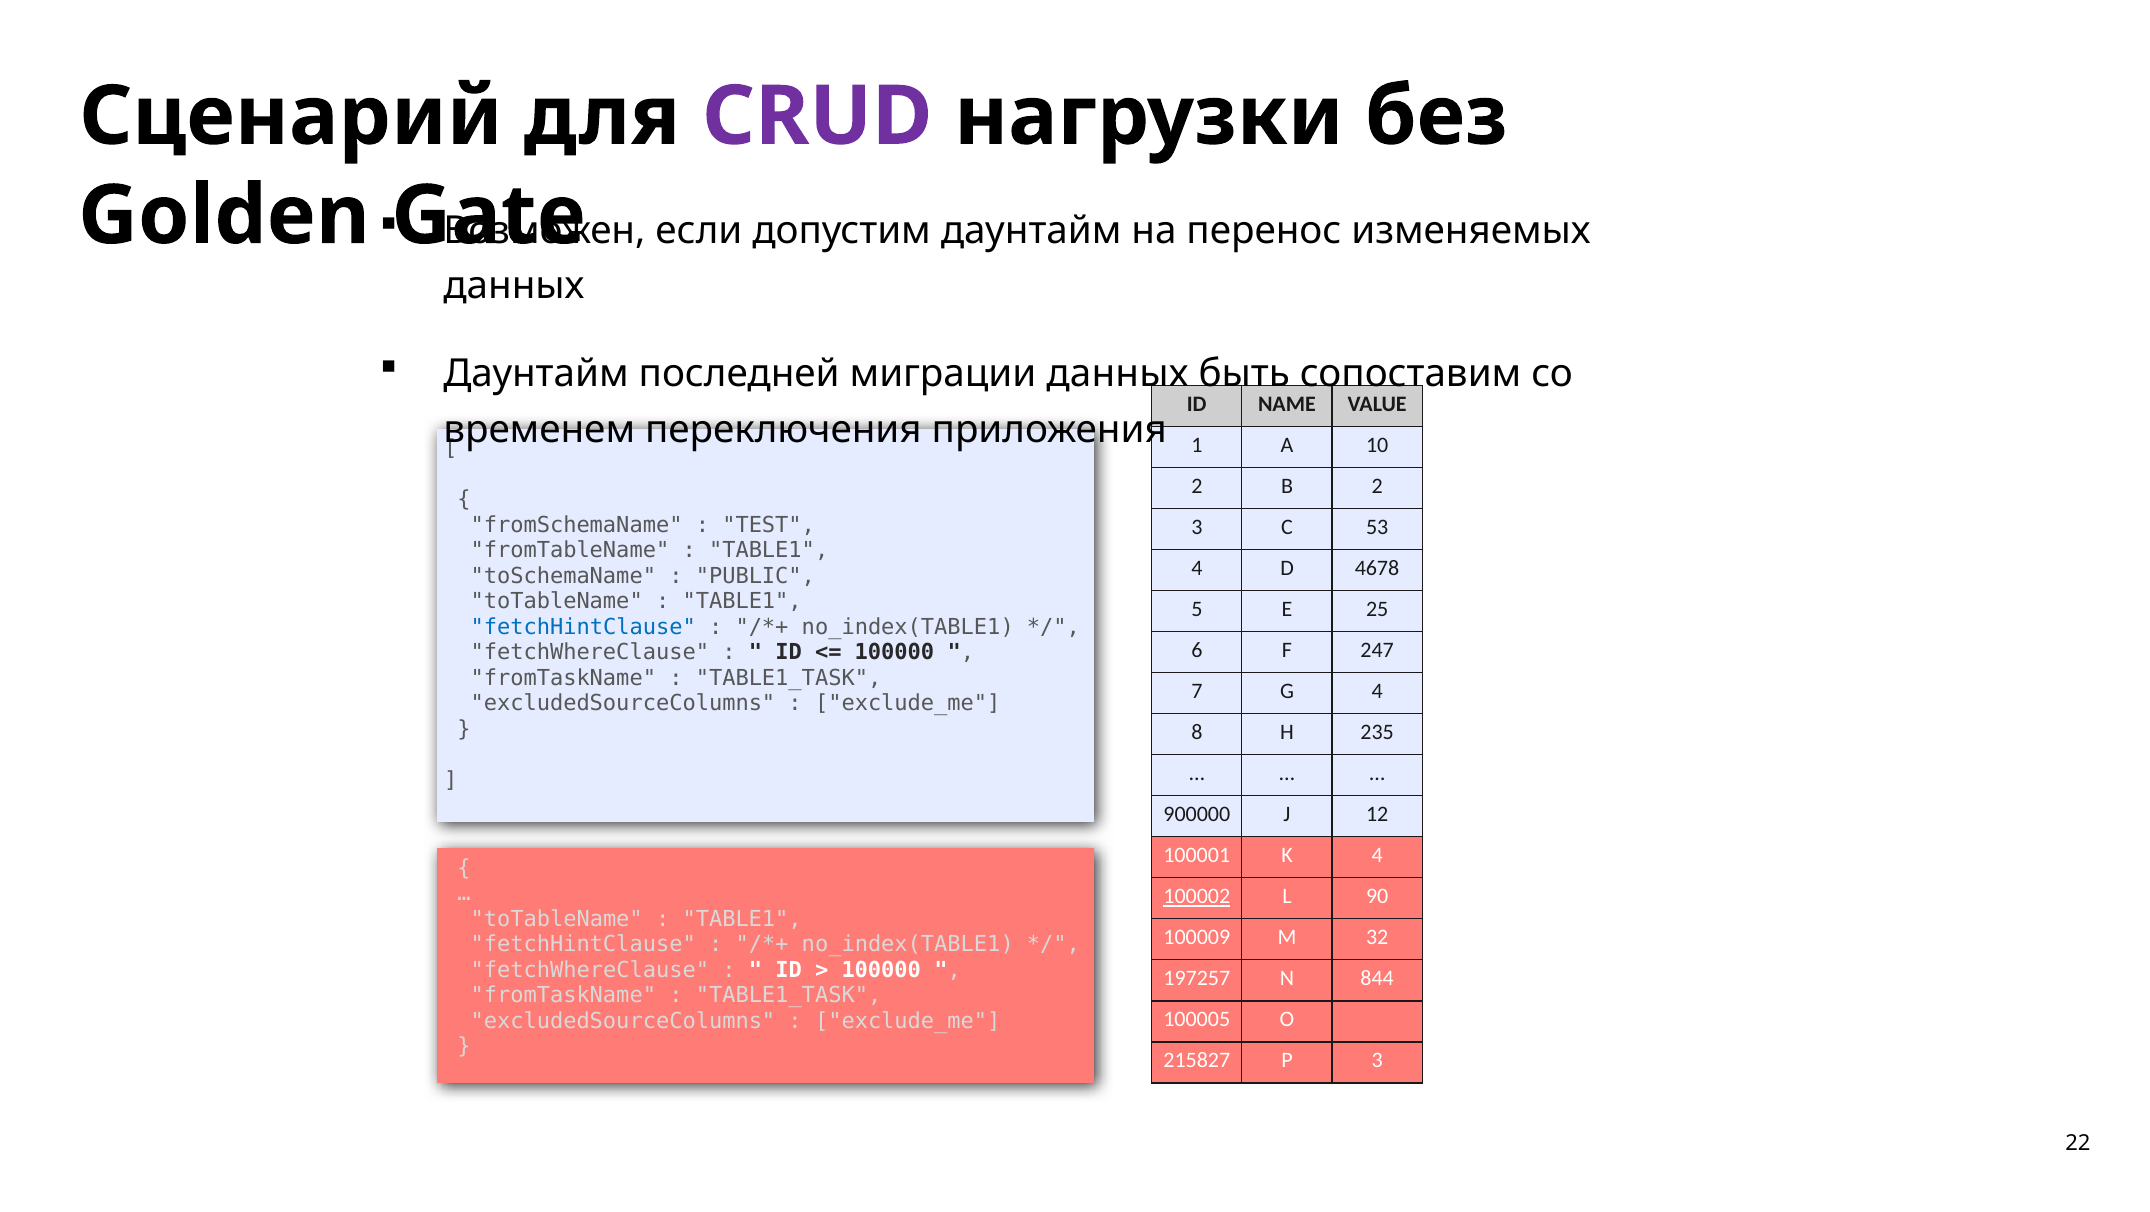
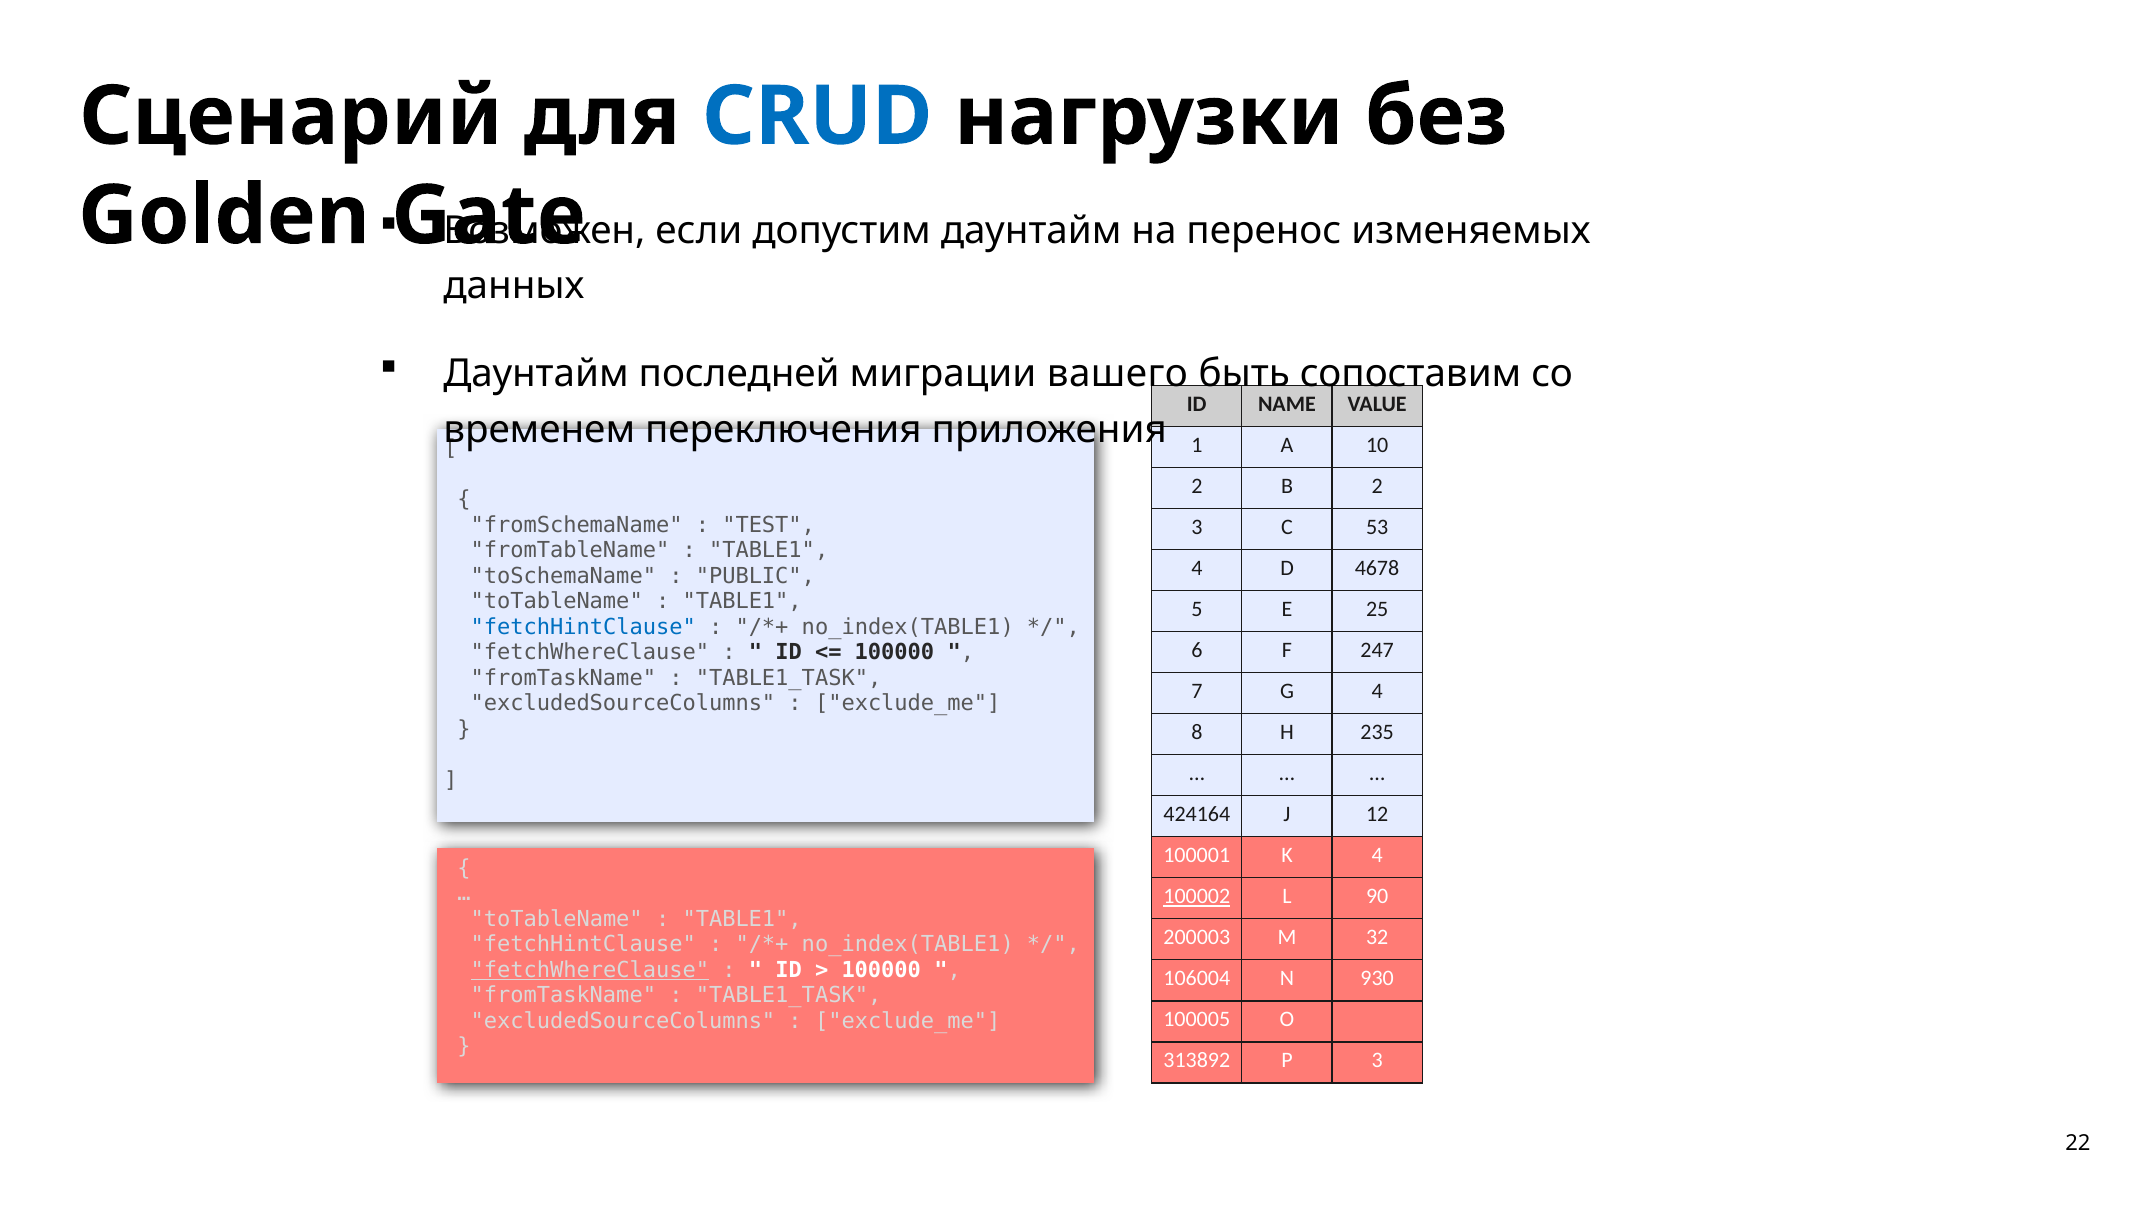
CRUD colour: purple -> blue (817, 117)
миграции данных: данных -> вашего (1117, 374)
900000: 900000 -> 424164 (1197, 814)
100009: 100009 -> 200003 (1197, 938)
fetchWhereClause underline: none -> present (590, 970)
197257: 197257 -> 106004 (1197, 979)
844: 844 -> 930 (1377, 979)
215827: 215827 -> 313892 (1197, 1061)
